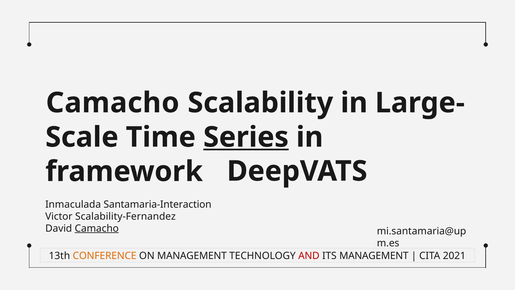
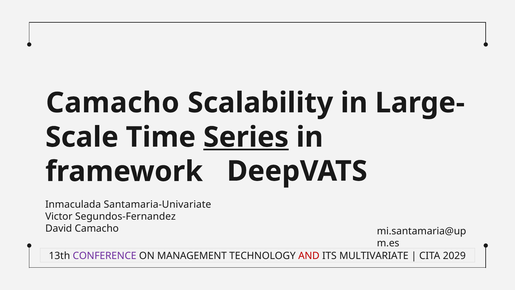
Santamaria-Interaction: Santamaria-Interaction -> Santamaria-Univariate (157, 204)
Scalability-Fernandez: Scalability-Fernandez -> Segundos-Fernandez (125, 216)
Camacho underline: present -> none (97, 228)
CONFERENCE colour: orange -> purple (105, 256)
ITS MANAGEMENT: MANAGEMENT -> MULTIVARIATE (374, 256)
2021: 2021 -> 2029 (454, 256)
